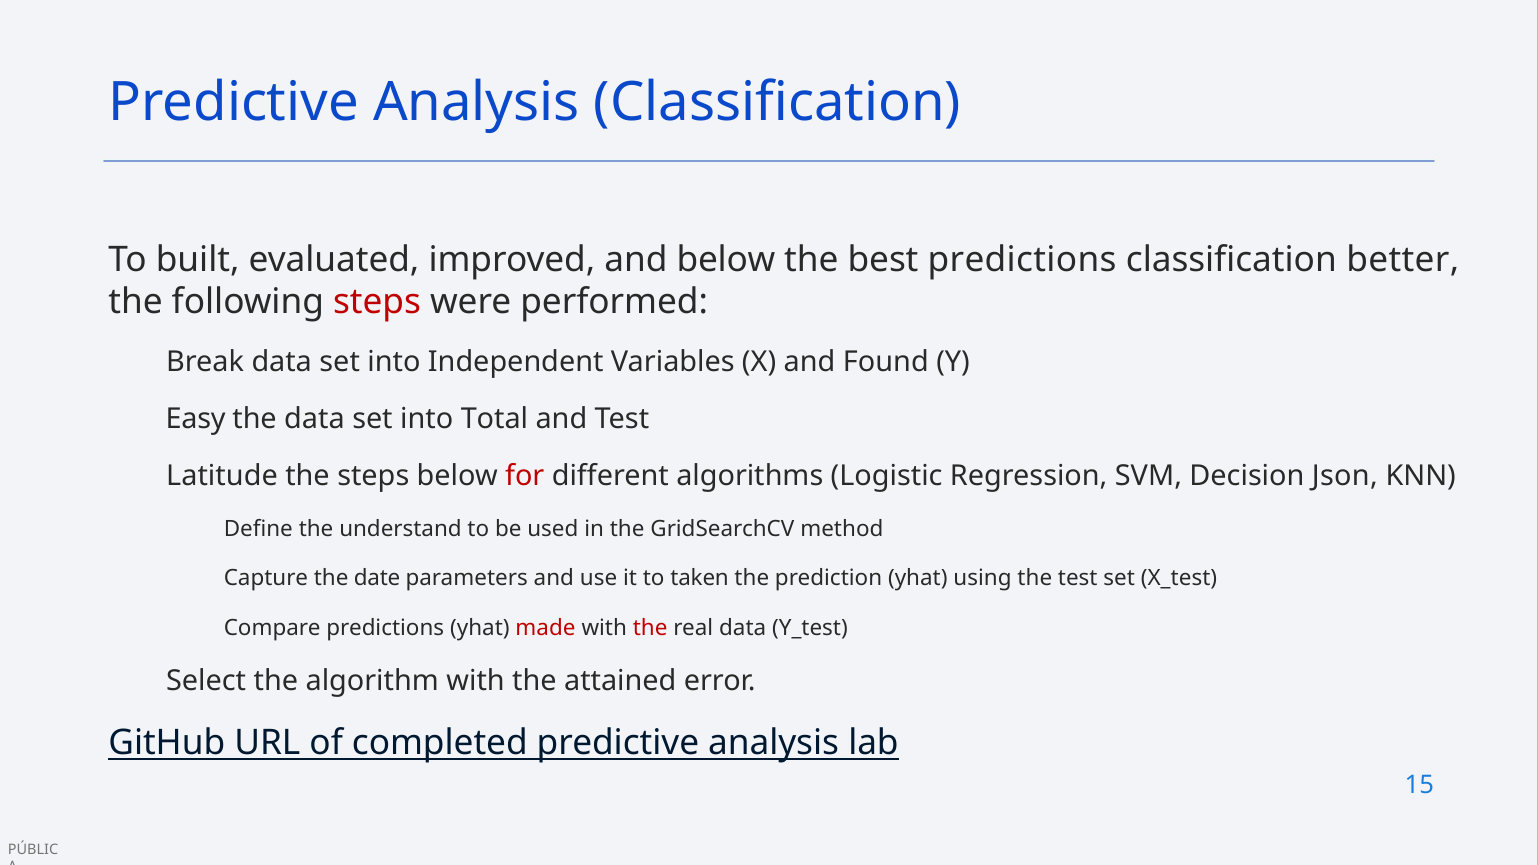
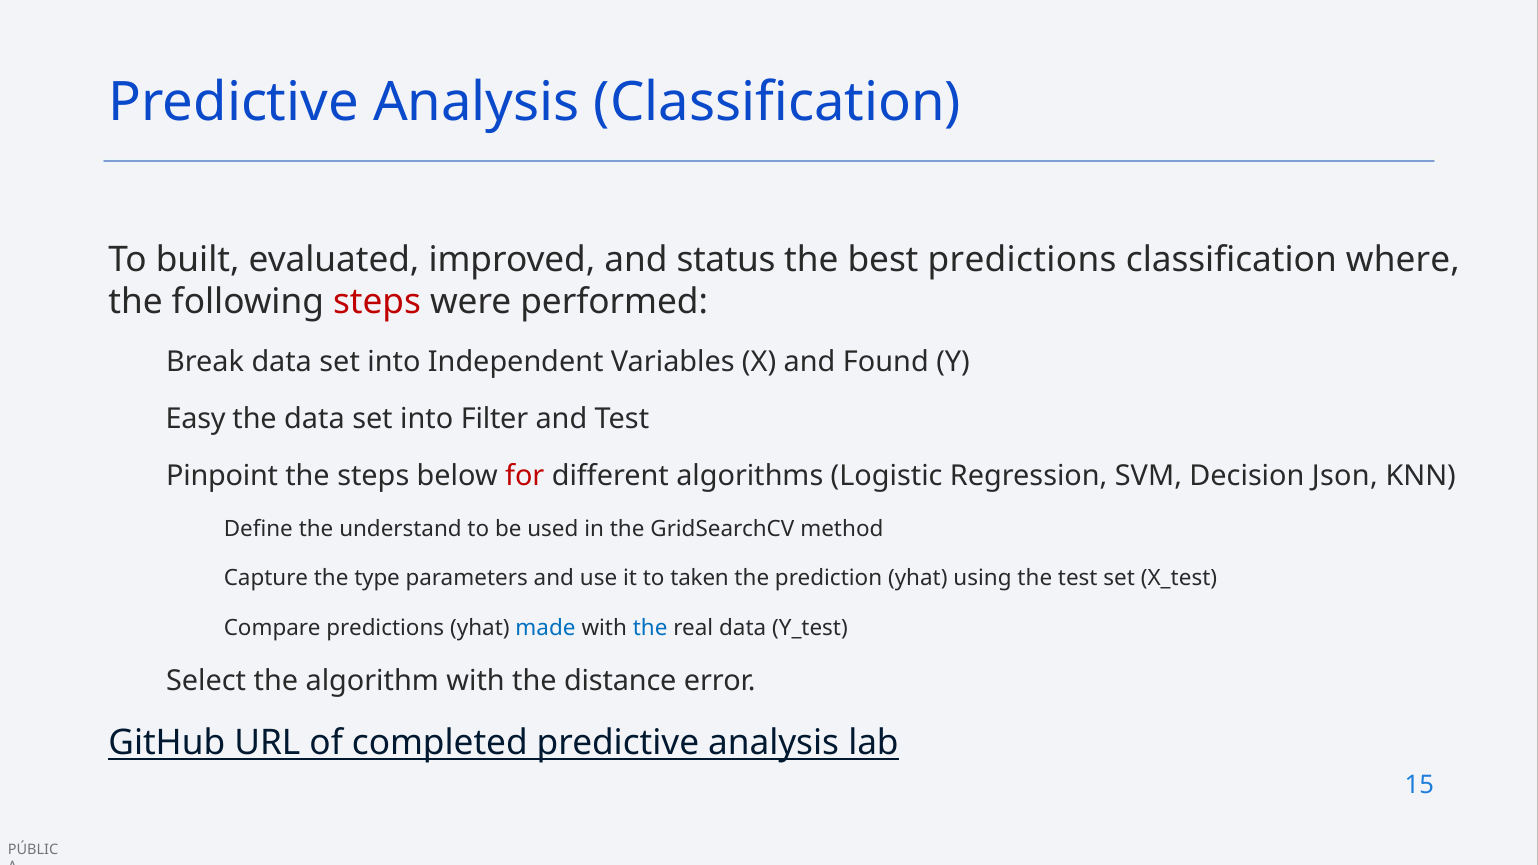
and below: below -> status (726, 260)
better: better -> where (1403, 260)
Total: Total -> Filter (494, 419)
Latitude: Latitude -> Pinpoint (222, 476)
date: date -> type (377, 578)
made colour: red -> blue (546, 628)
the colour: red -> blue (650, 628)
attained: attained -> distance (620, 682)
